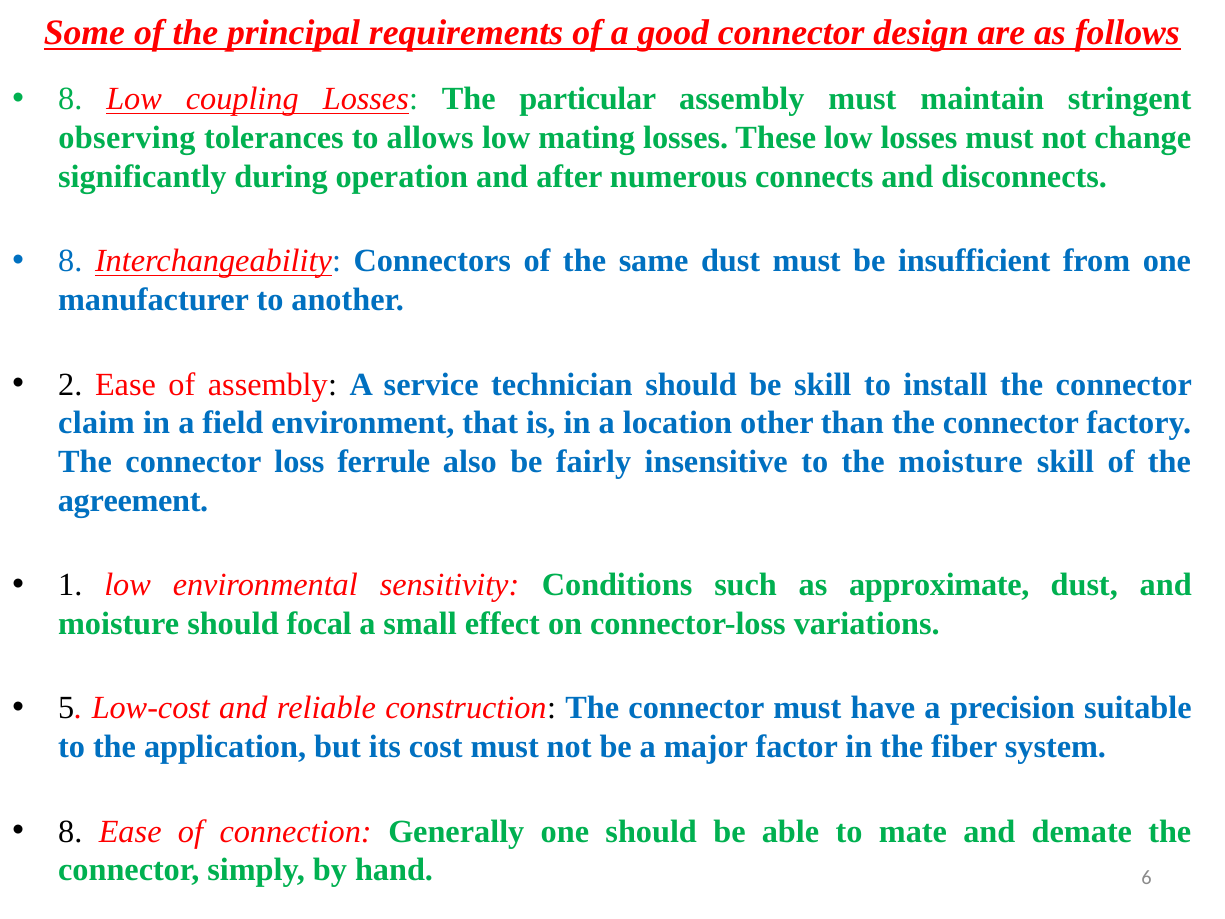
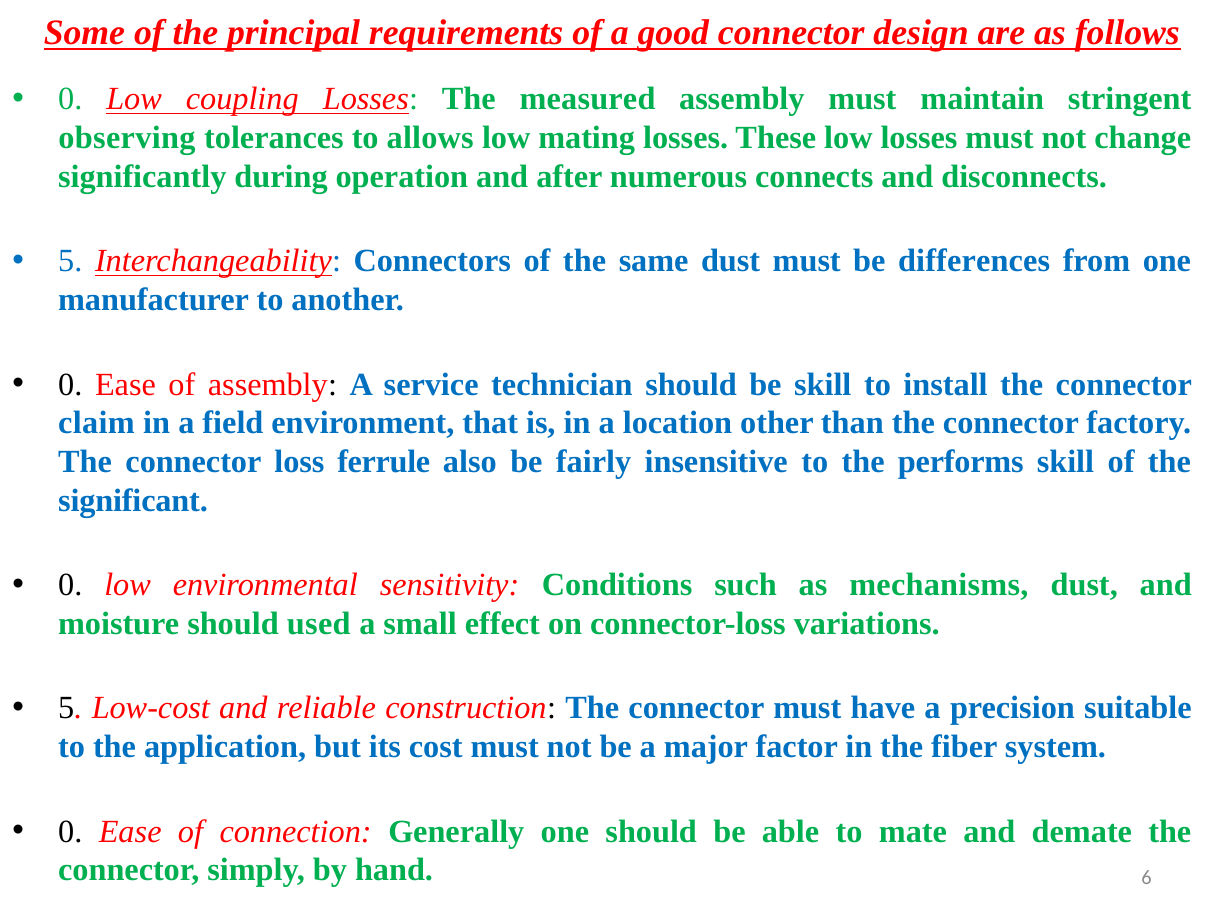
8: 8 -> 0 (70, 99)
particular: particular -> measured (588, 99)
8: 8 -> 5 (70, 261)
insufficient: insufficient -> differences (974, 261)
2: 2 -> 0 (70, 384)
the moisture: moisture -> performs (961, 462)
agreement: agreement -> significant (133, 501)
1: 1 -> 0 (70, 585)
approximate: approximate -> mechanisms (939, 585)
focal: focal -> used (319, 624)
8: 8 -> 0 (70, 831)
